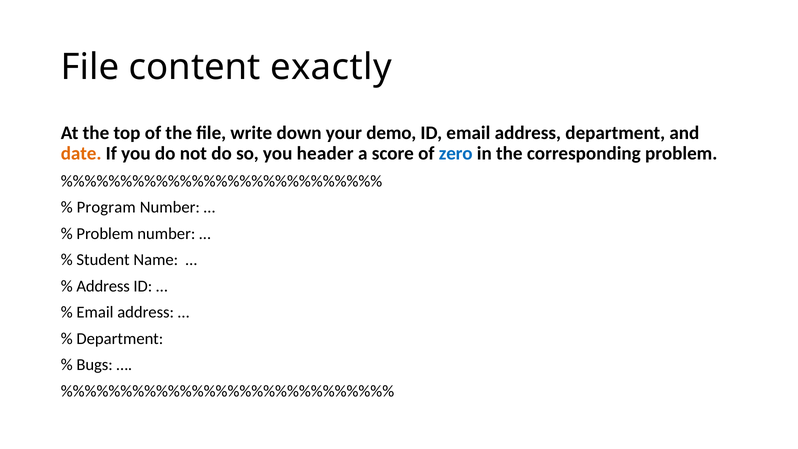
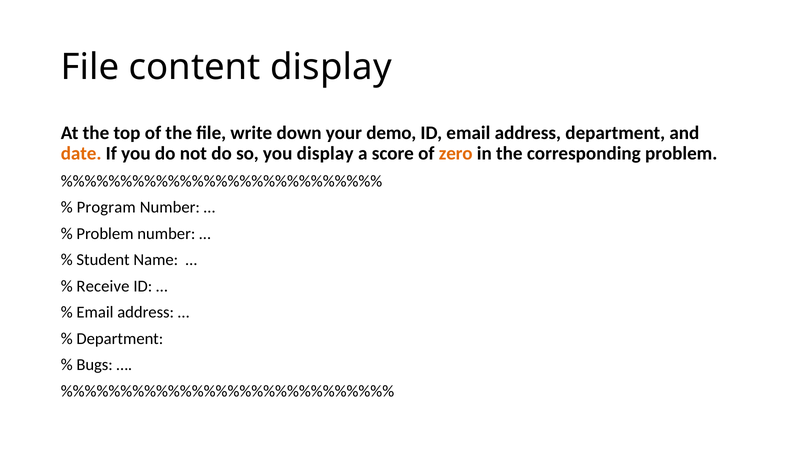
content exactly: exactly -> display (331, 67)
you header: header -> display (325, 153)
zero colour: blue -> orange (456, 153)
Address: Address -> Receive (103, 286)
